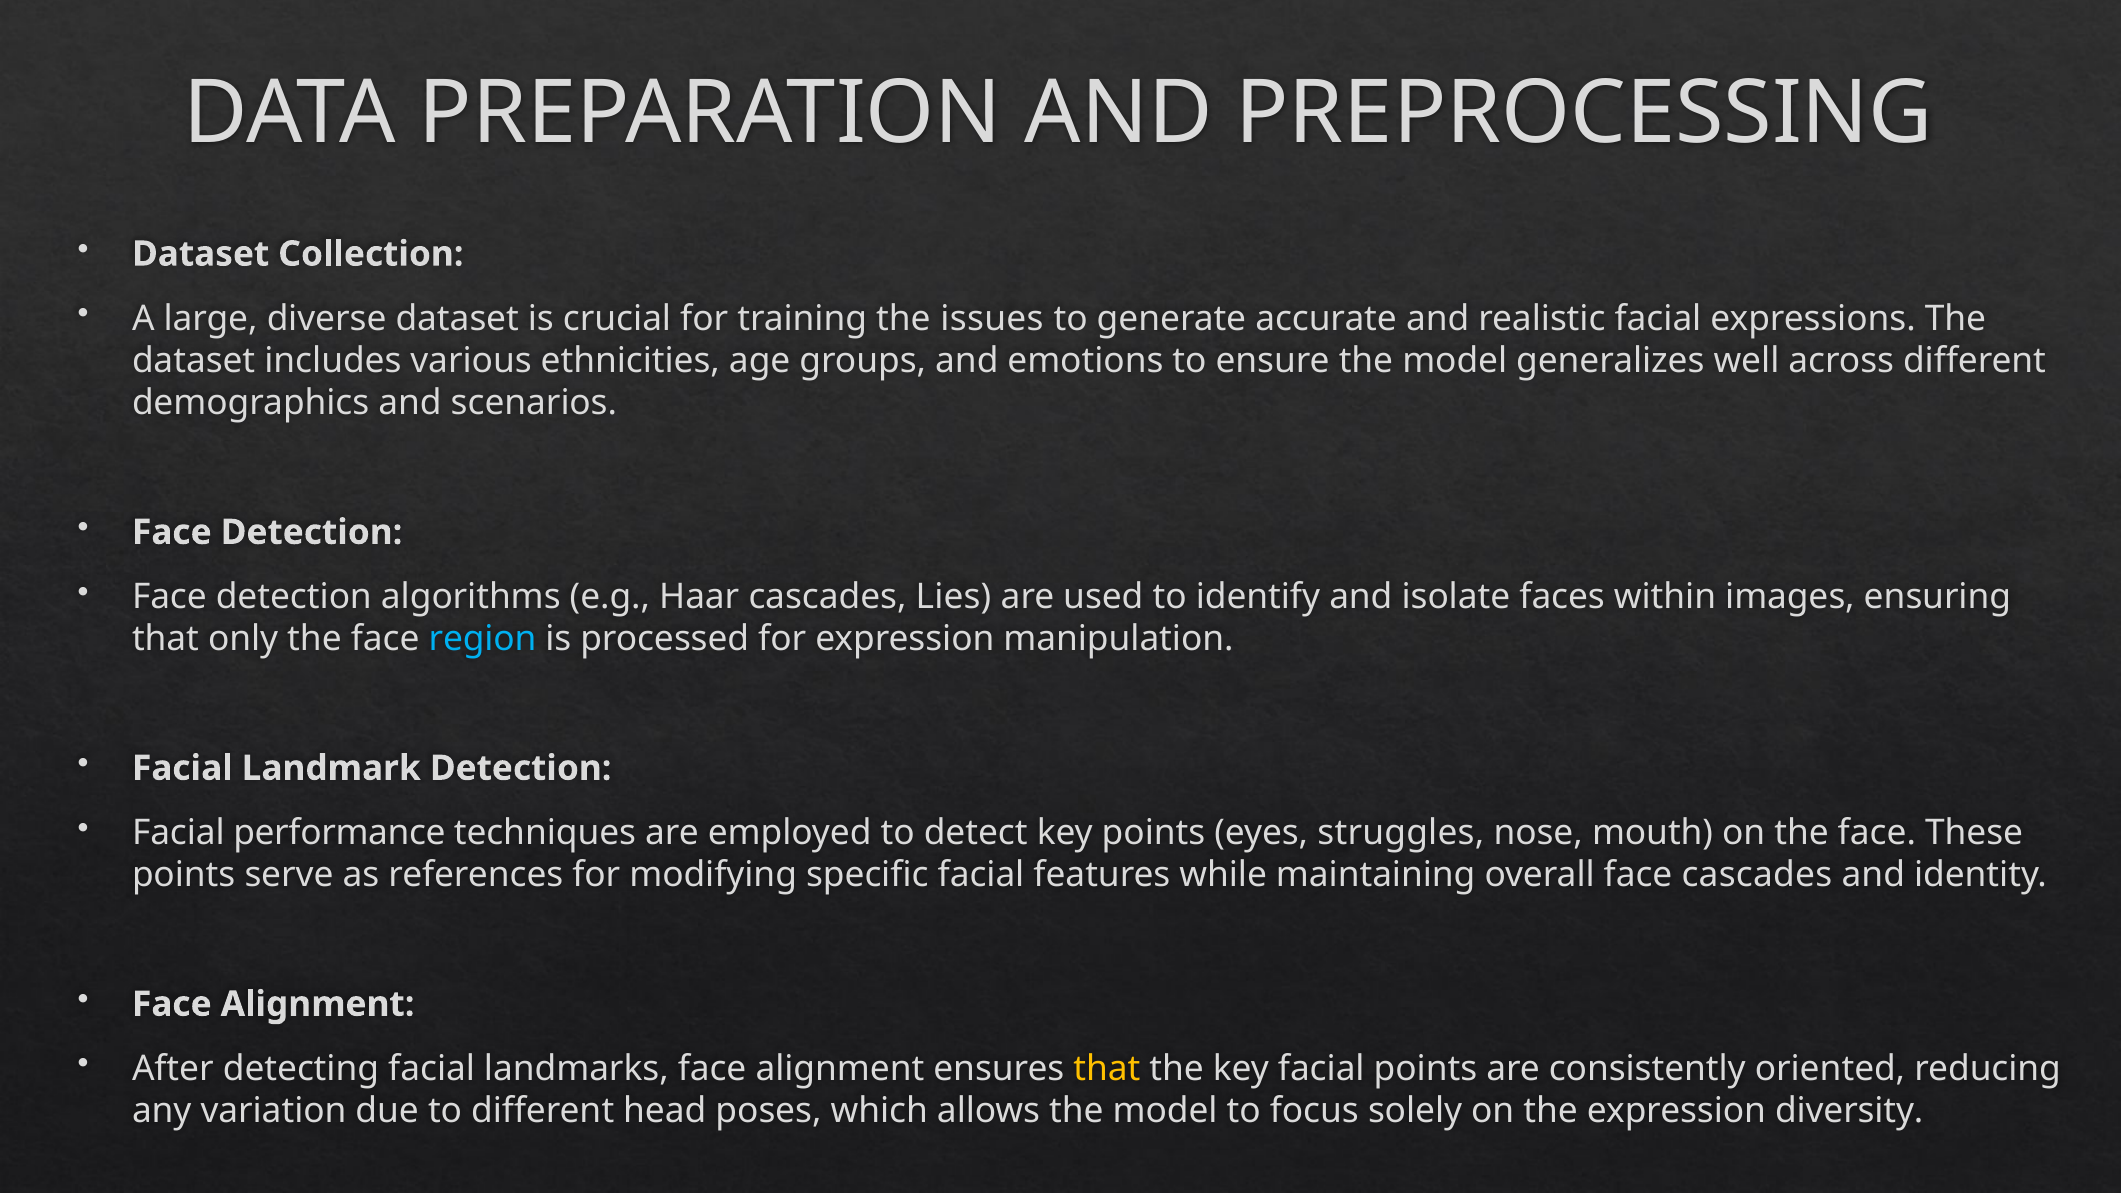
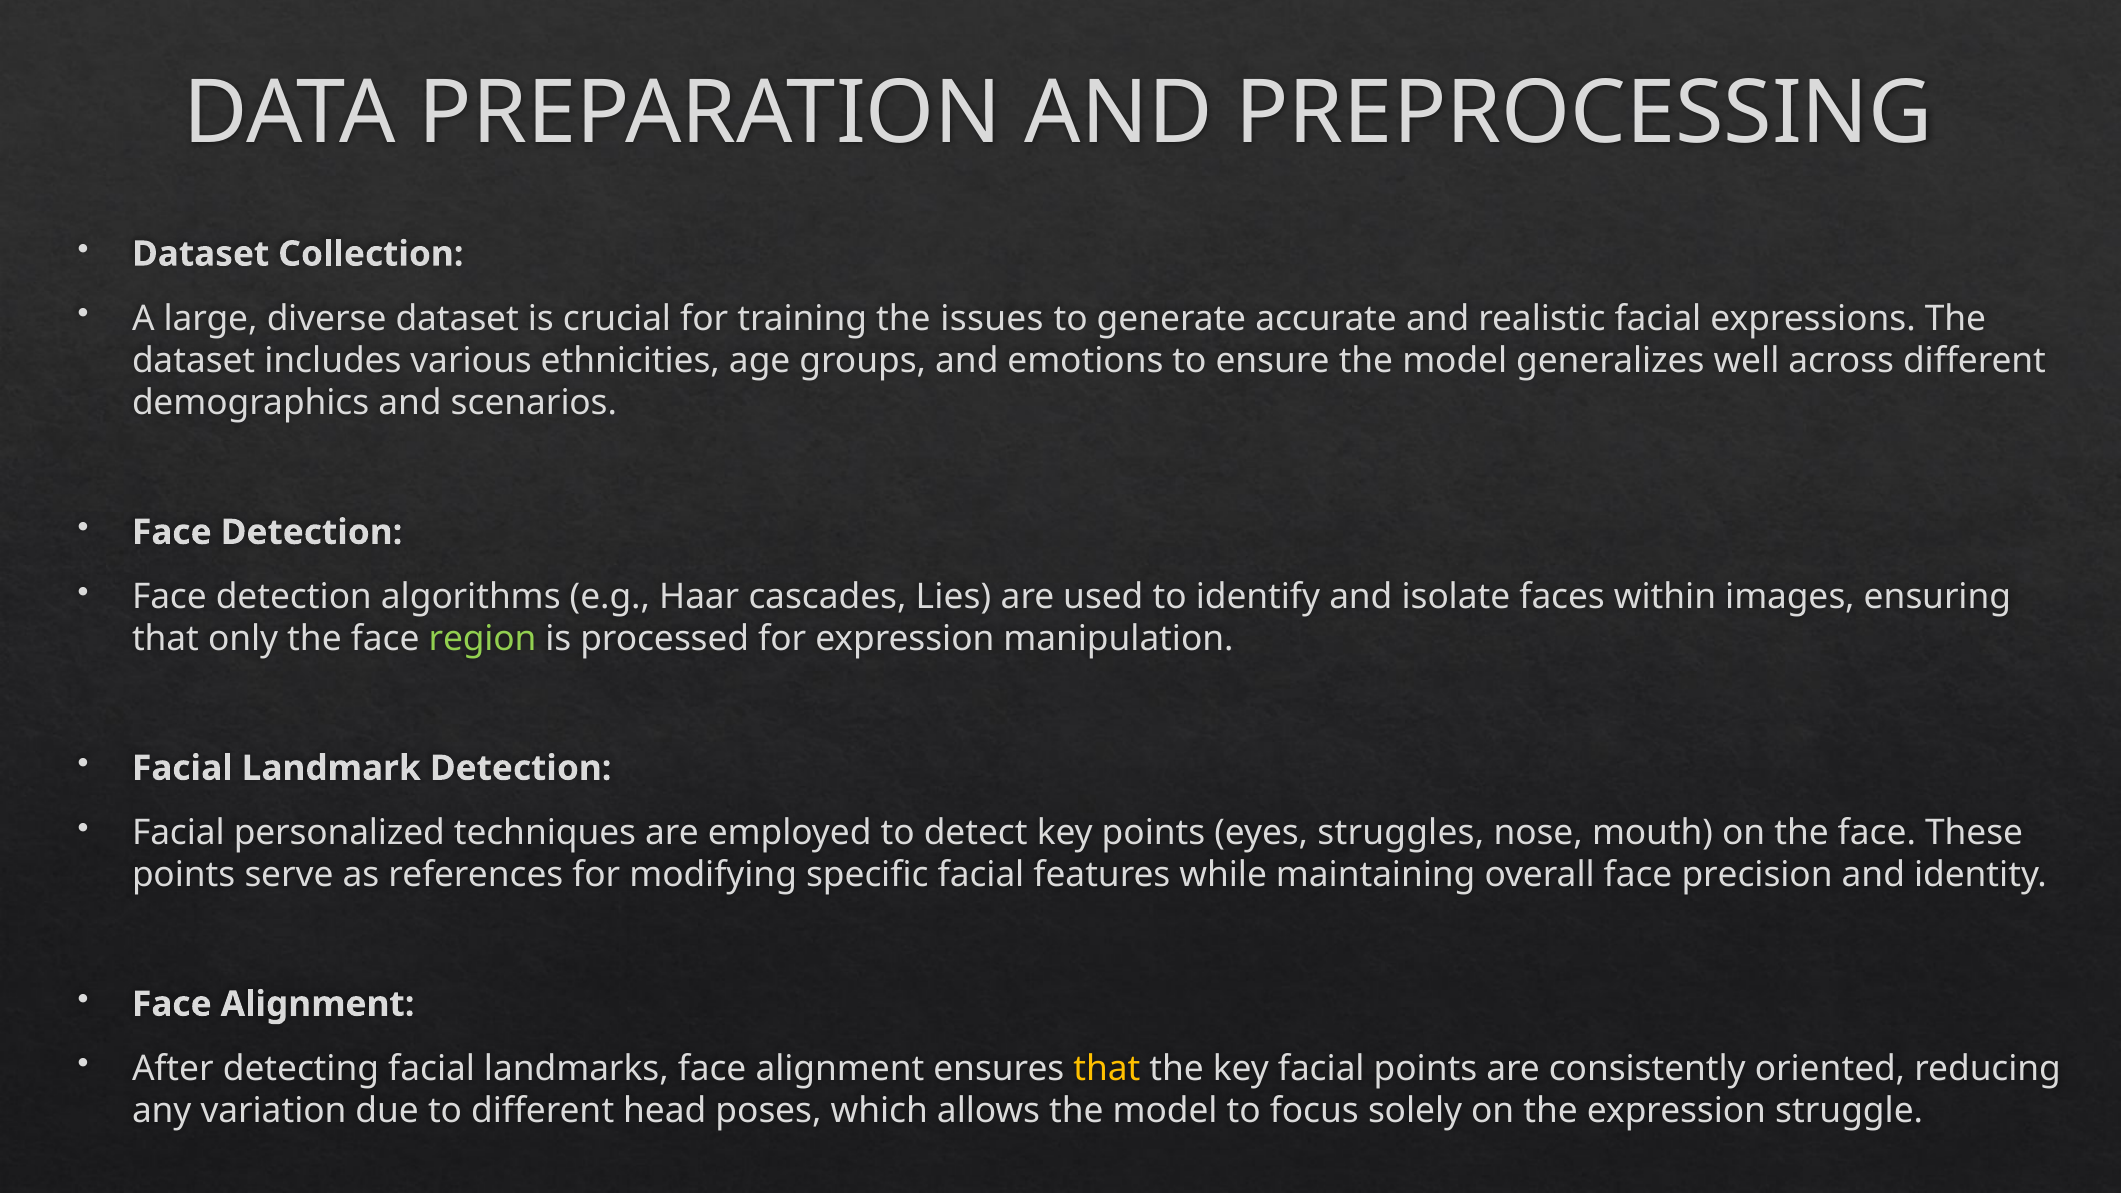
region colour: light blue -> light green (482, 639)
performance: performance -> personalized (339, 833)
face cascades: cascades -> precision (1757, 875)
diversity: diversity -> struggle (1849, 1111)
